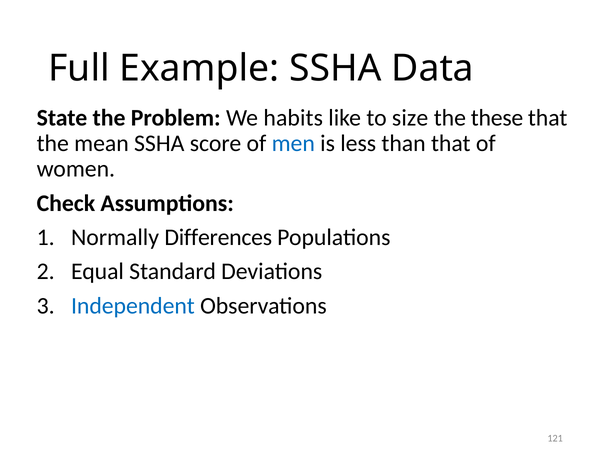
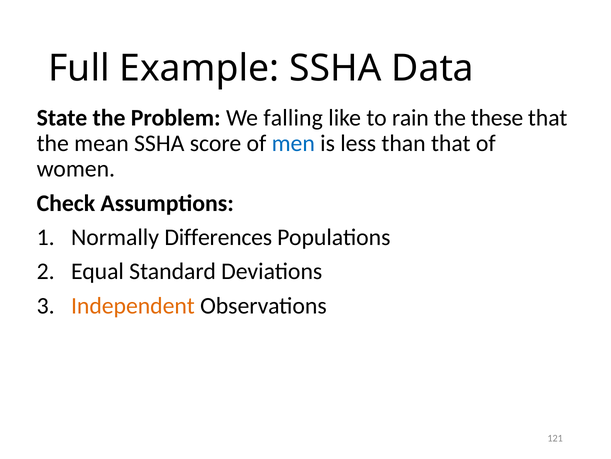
habits: habits -> falling (293, 118)
size: size -> rain (410, 118)
Independent colour: blue -> orange (133, 305)
